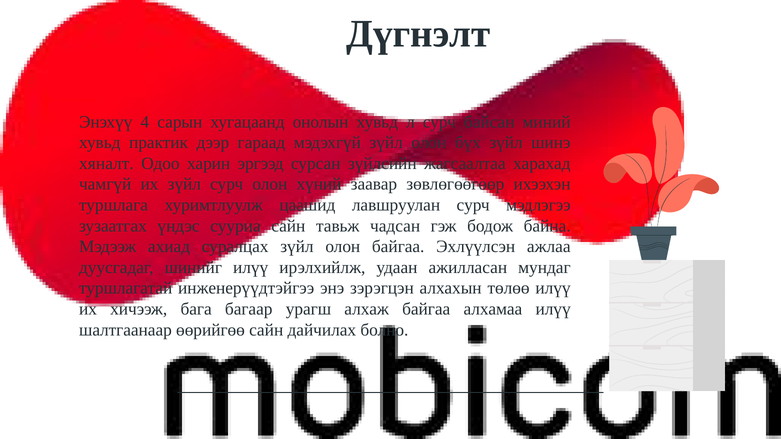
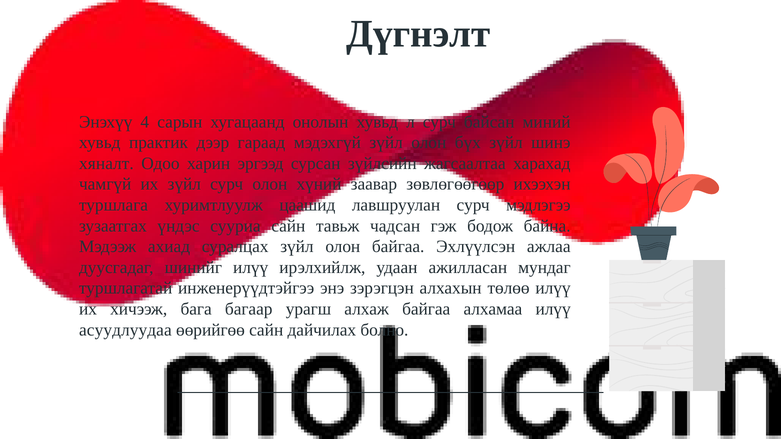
шалтгаанаар: шалтгаанаар -> асуудлуудаа (125, 330)
